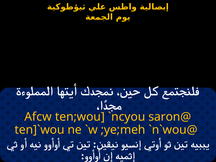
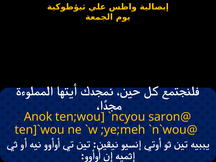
Afcw: Afcw -> Anok (38, 117)
